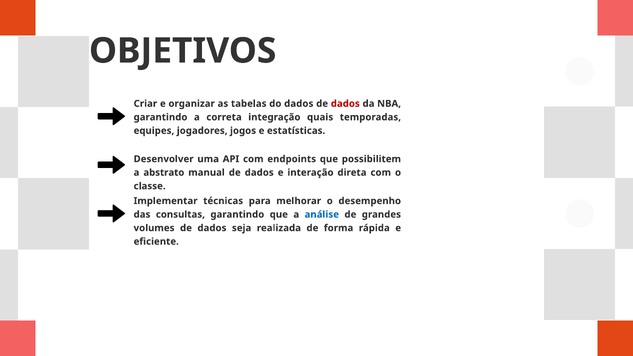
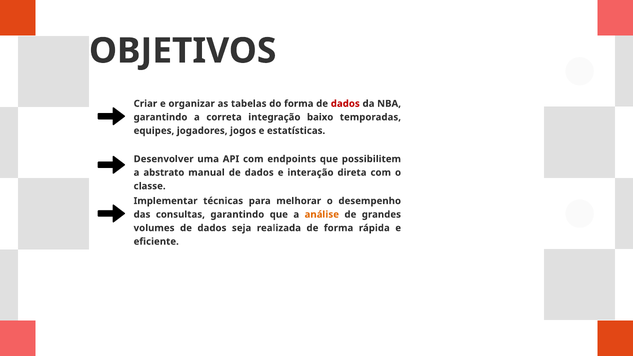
do dados: dados -> forma (299, 104)
quais: quais -> baixo (320, 117)
análise colour: blue -> orange (322, 214)
